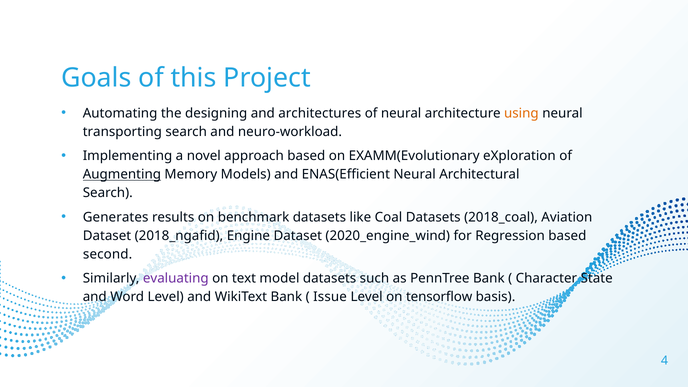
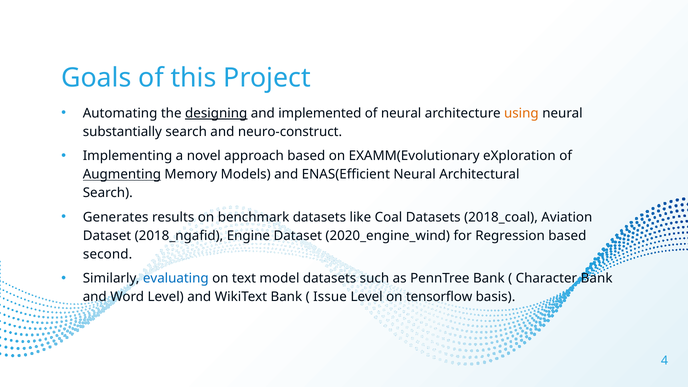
designing underline: none -> present (216, 113)
architectures: architectures -> implemented (320, 113)
transporting: transporting -> substantially (122, 132)
neuro-workload: neuro-workload -> neuro-construct (290, 132)
evaluating colour: purple -> blue (176, 279)
Character State: State -> Bank (597, 279)
